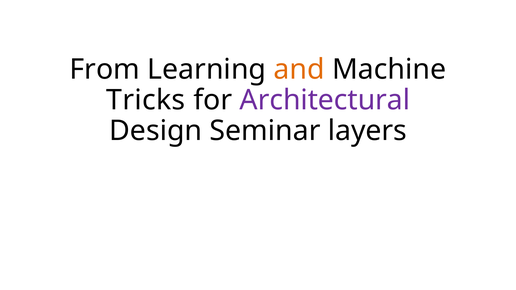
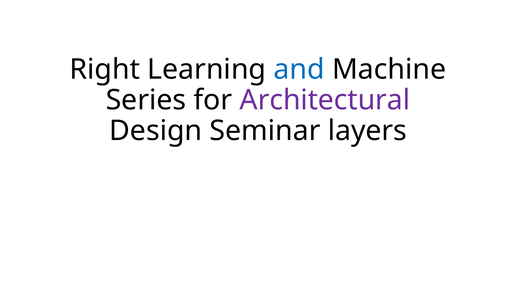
From: From -> Right (105, 69)
and colour: orange -> blue (299, 69)
Tricks: Tricks -> Series (146, 100)
